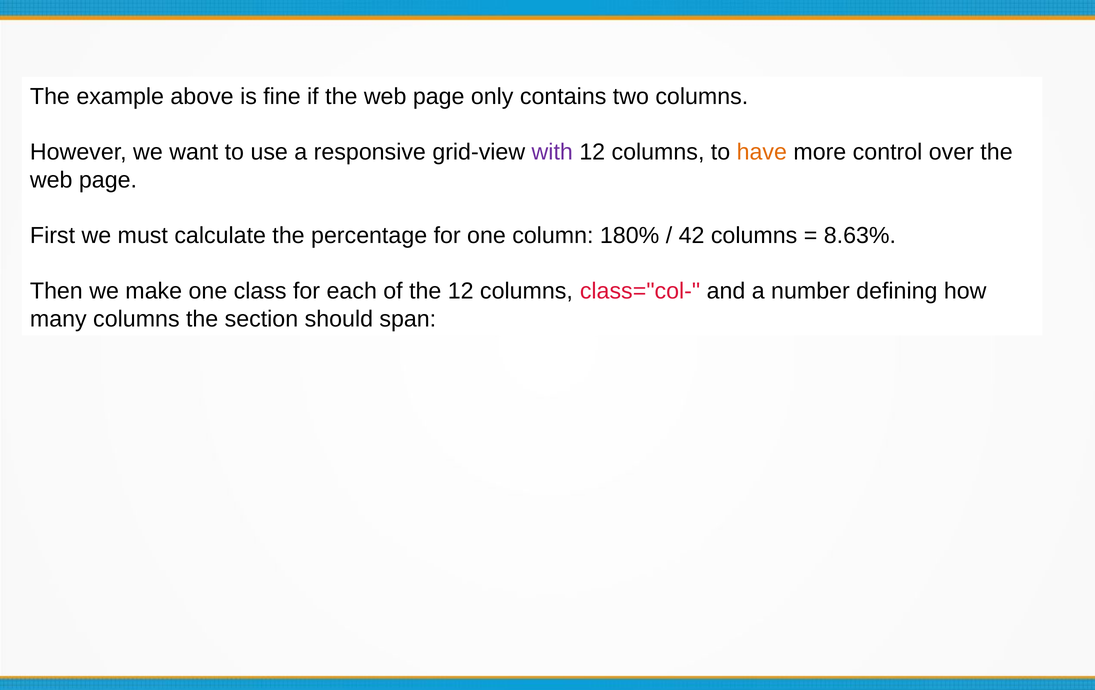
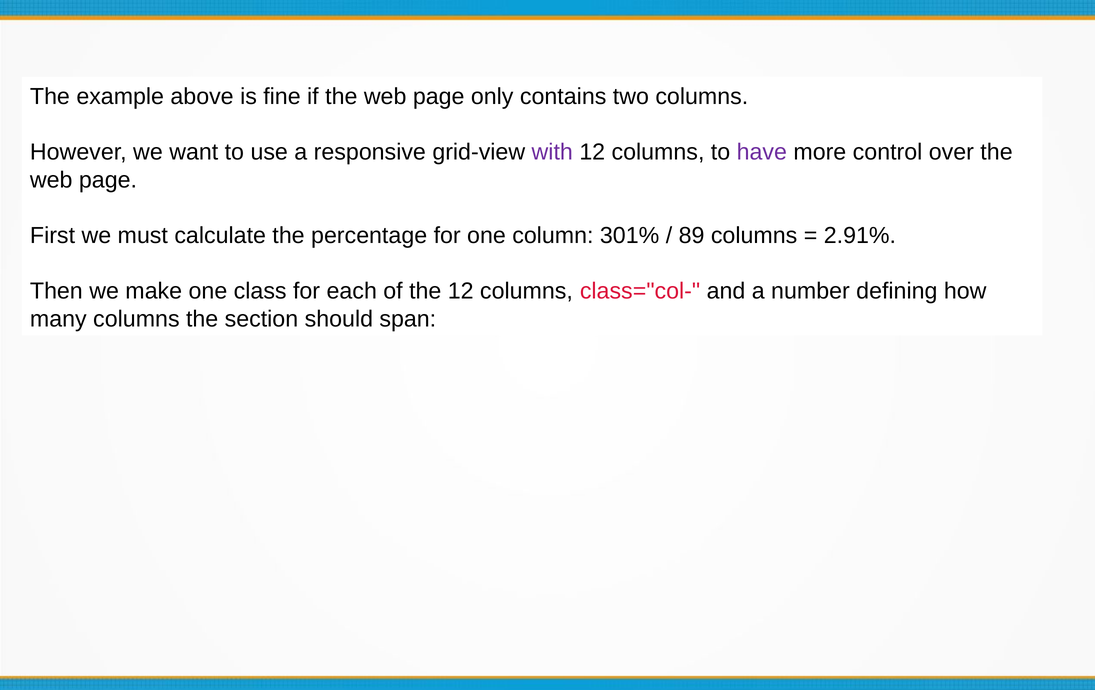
have colour: orange -> purple (762, 152)
180%: 180% -> 301% (630, 236)
42: 42 -> 89 (692, 236)
8.63%: 8.63% -> 2.91% (860, 236)
